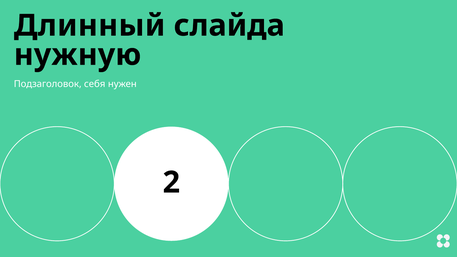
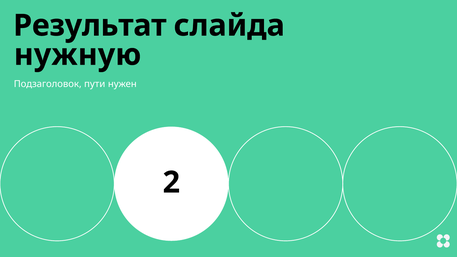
Длинный: Длинный -> Результат (90, 26)
себя: себя -> пути (95, 84)
